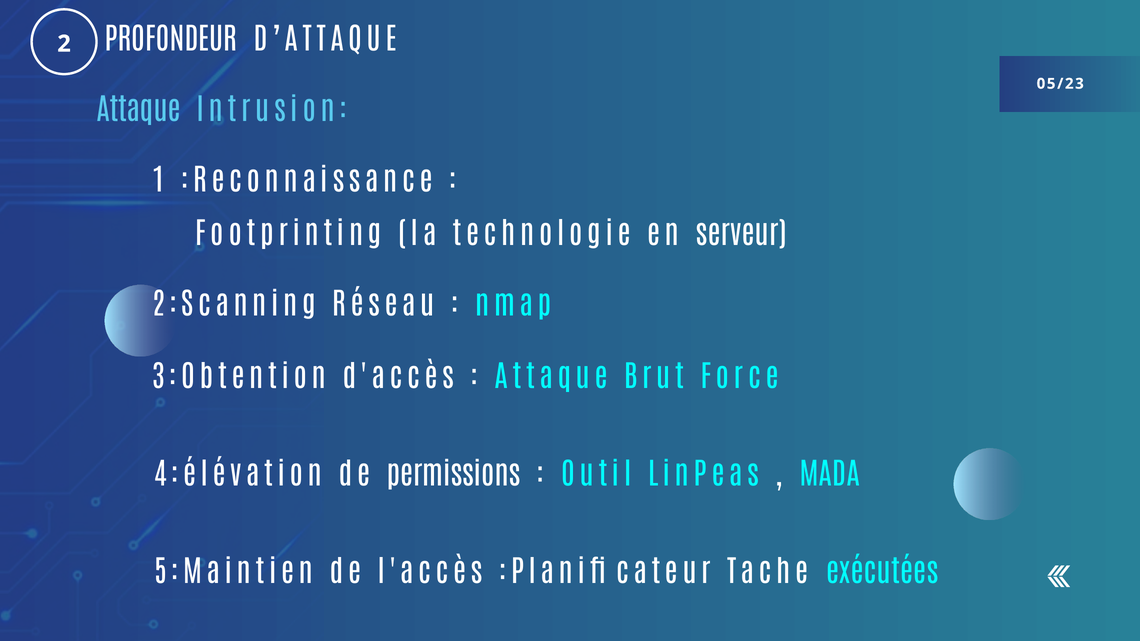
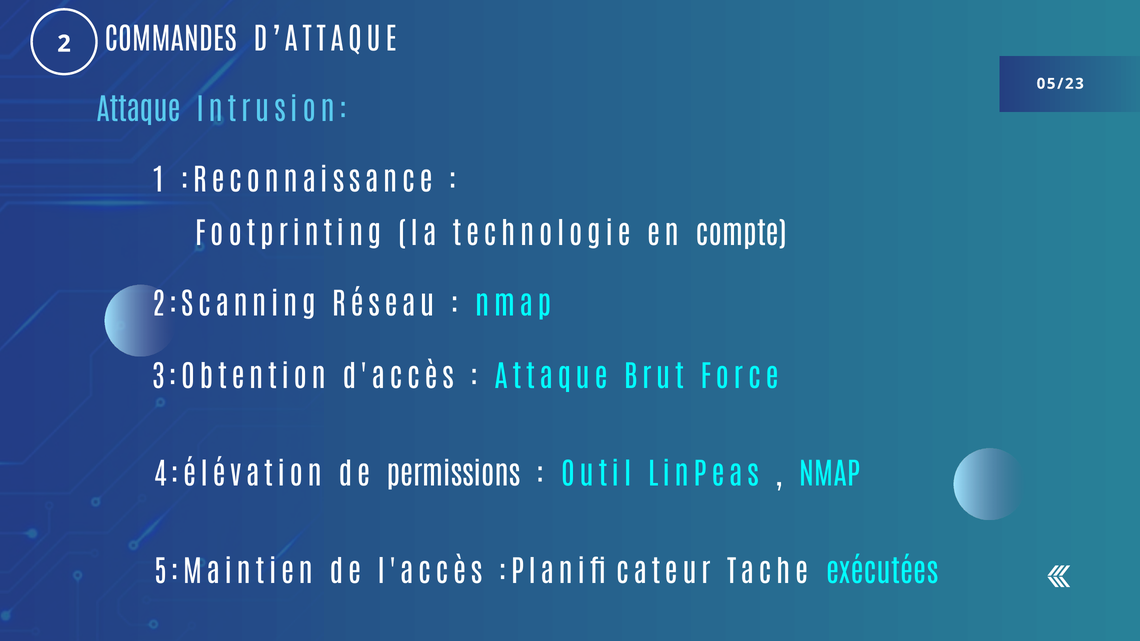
PROFONDEUR: PROFONDEUR -> COMMANDES (171, 41)
serveur: serveur -> compte (741, 236)
MADA: MADA -> NMAP (830, 476)
